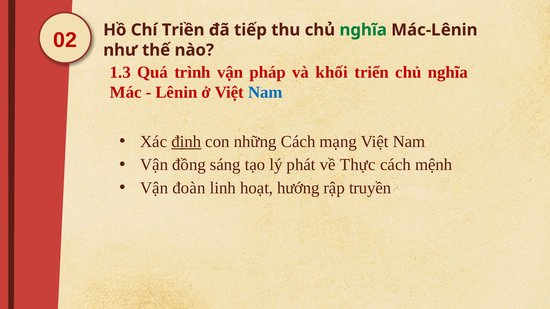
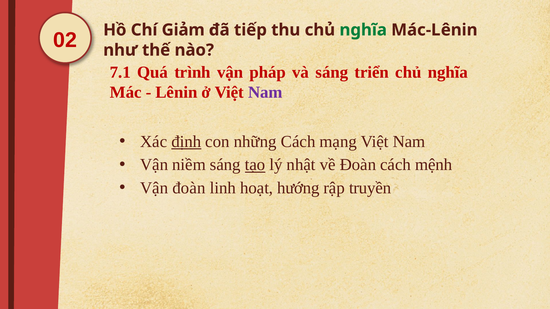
Triền: Triền -> Giảm (183, 30)
1.3: 1.3 -> 7.1 (120, 72)
và khối: khối -> sáng (332, 72)
Nam colour: blue -> purple (265, 92)
đồng: đồng -> niềm (189, 165)
tạo underline: none -> present (255, 165)
phát: phát -> nhật (301, 165)
về Thực: Thực -> Đoàn (358, 165)
